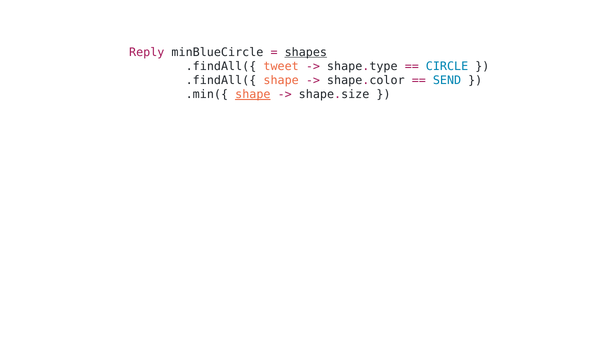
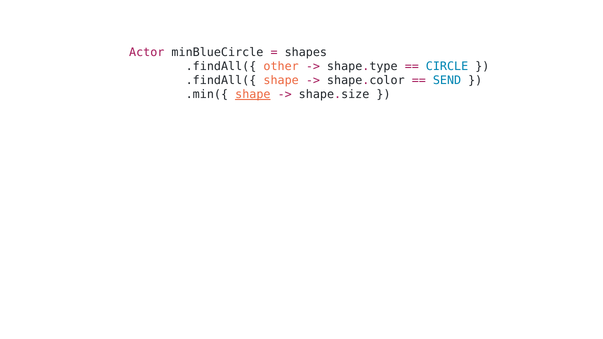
Reply: Reply -> Actor (147, 52)
shapes underline: present -> none (306, 52)
tweet: tweet -> other (281, 66)
